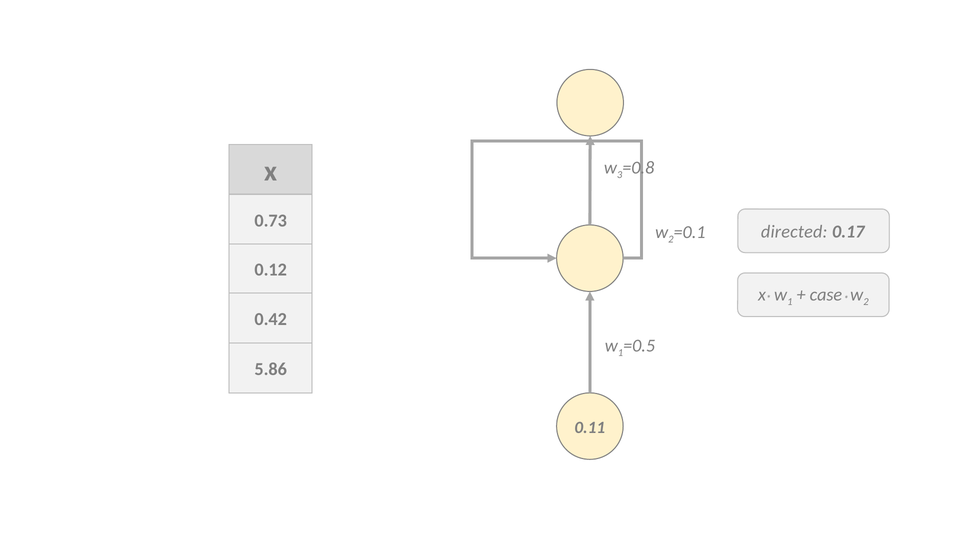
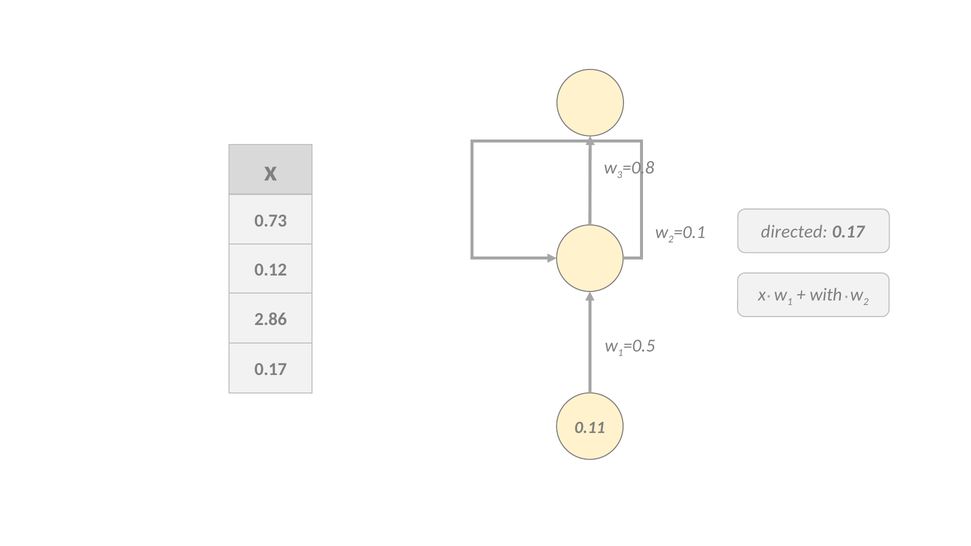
case: case -> with (826, 295)
0.42: 0.42 -> 2.86 (271, 319)
5.86: 5.86 -> 0.17 (271, 369)
